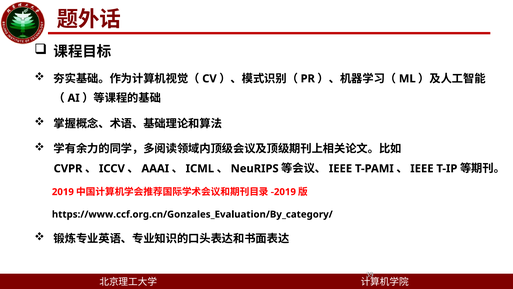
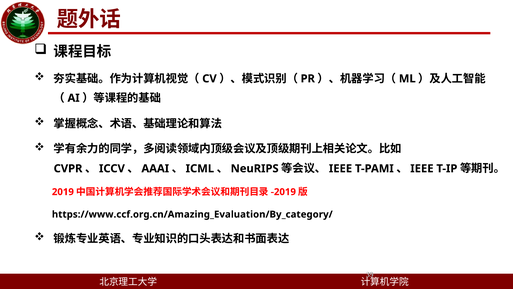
https://www.ccf.org.cn/Gonzales_Evaluation/By_category/: https://www.ccf.org.cn/Gonzales_Evaluation/By_category/ -> https://www.ccf.org.cn/Amazing_Evaluation/By_category/ (192, 214)
